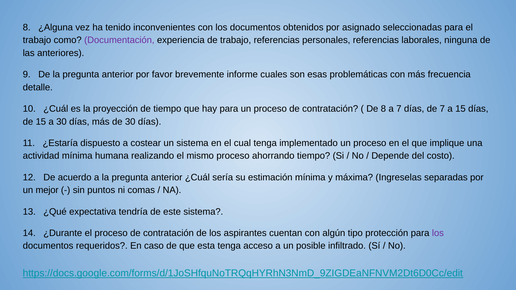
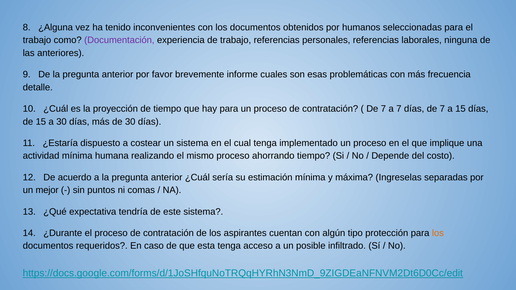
asignado: asignado -> humanos (361, 27)
8: 8 -> 7 (383, 109)
los colour: purple -> orange (438, 233)
